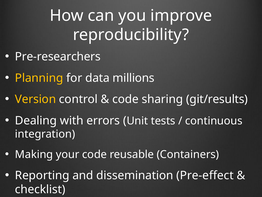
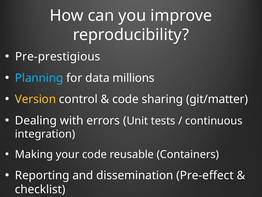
Pre-researchers: Pre-researchers -> Pre-prestigious (58, 56)
Planning colour: yellow -> light blue (39, 78)
git/results: git/results -> git/matter (217, 99)
